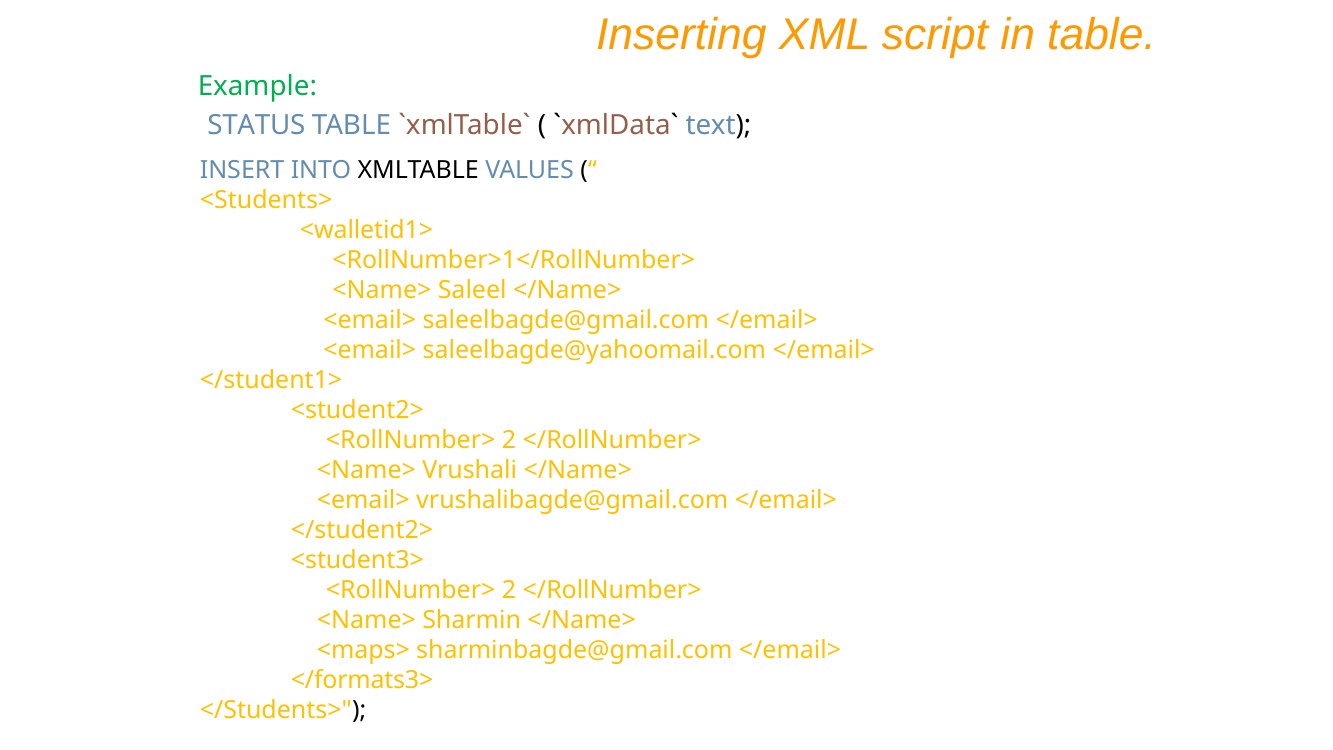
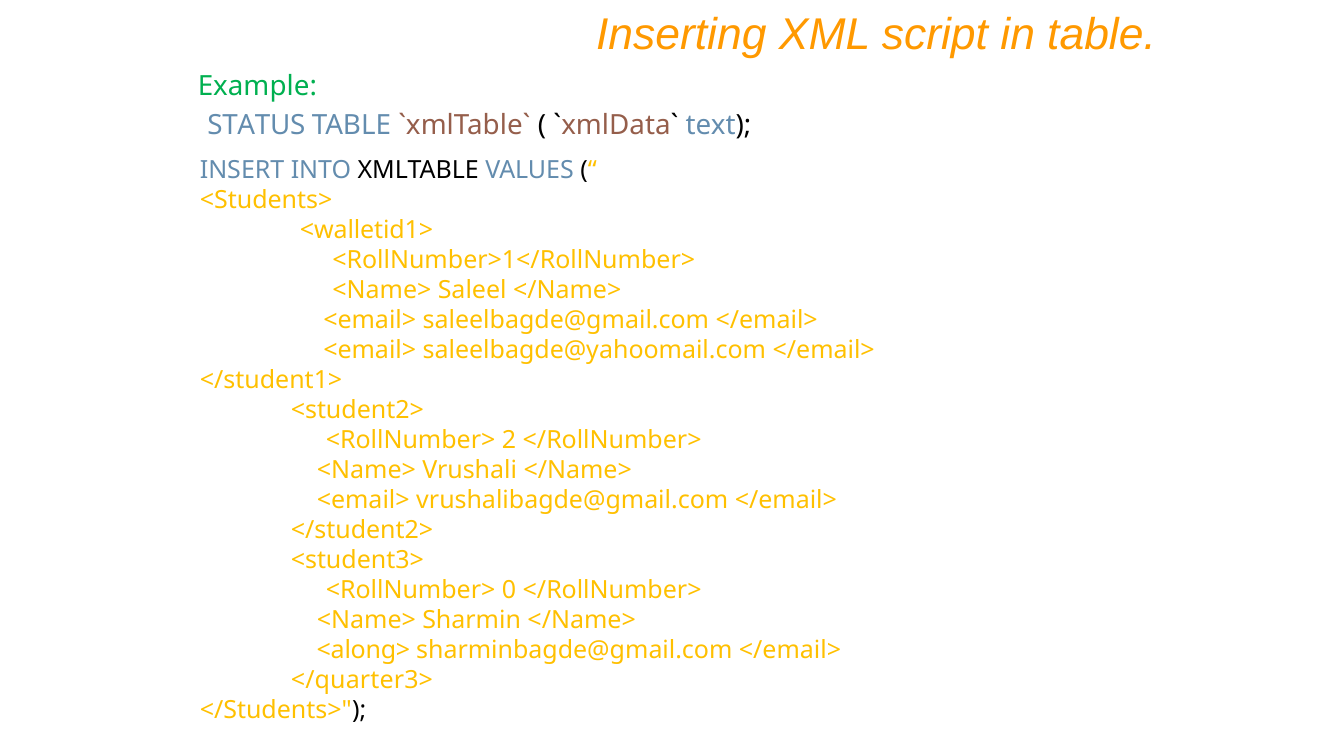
2: 2 -> 0 (509, 590)
<maps>: <maps> -> <along> (363, 650)
</formats3>: </formats3> -> </quarter3> (362, 680)
